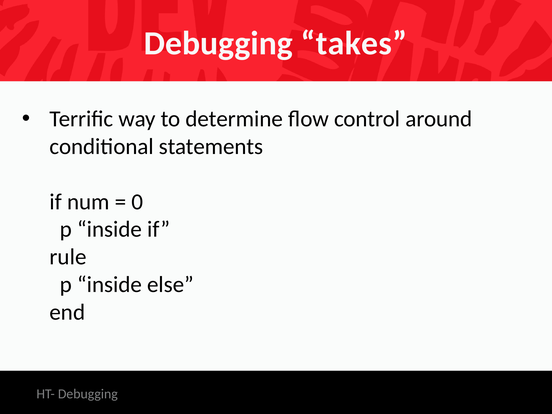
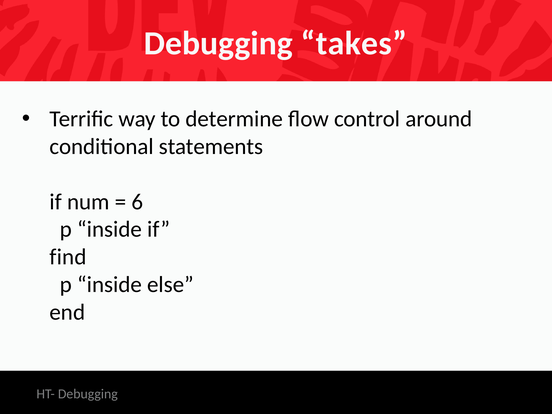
0: 0 -> 6 (137, 202)
rule: rule -> find (68, 257)
